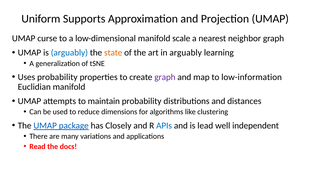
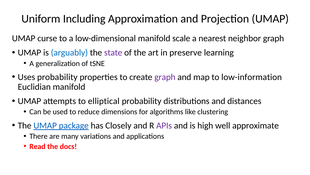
Supports: Supports -> Including (84, 19)
state colour: orange -> purple (113, 53)
in arguably: arguably -> preserve (186, 53)
maintain: maintain -> elliptical (104, 101)
APIs colour: blue -> purple (164, 125)
lead: lead -> high (205, 125)
independent: independent -> approximate (256, 125)
